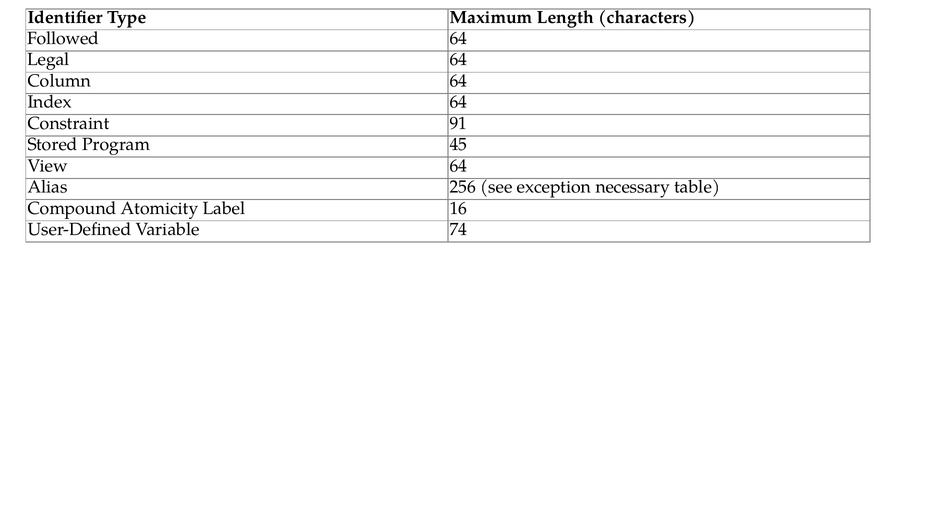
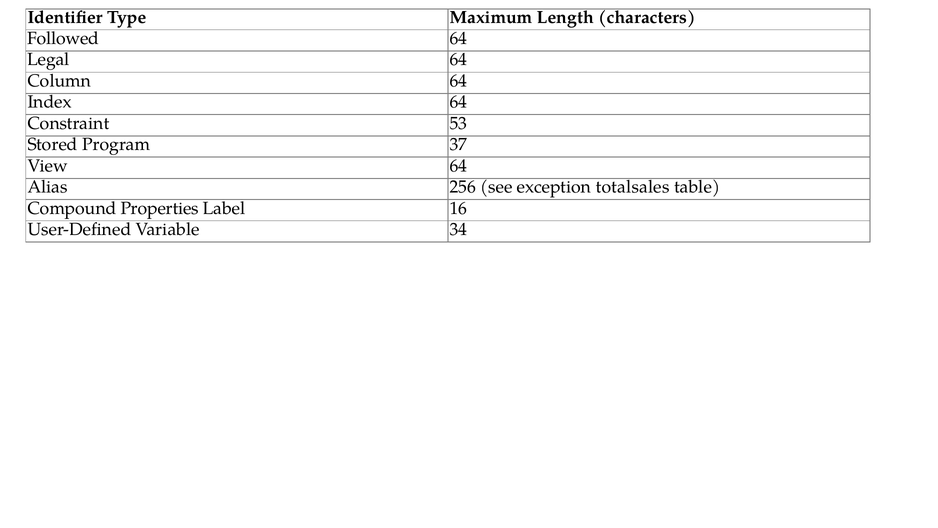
91: 91 -> 53 (458, 123)
45: 45 -> 37 (458, 145)
necessary: necessary -> totalsales (633, 187)
Atomicity: Atomicity -> Properties (160, 208)
74: 74 -> 34 (458, 229)
